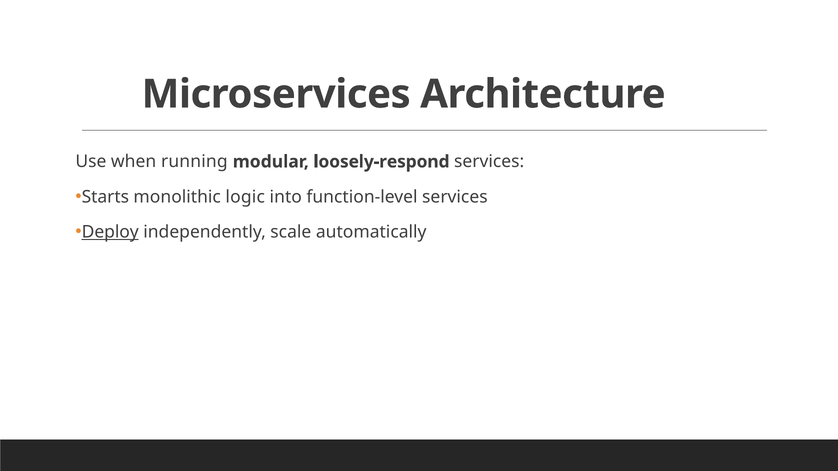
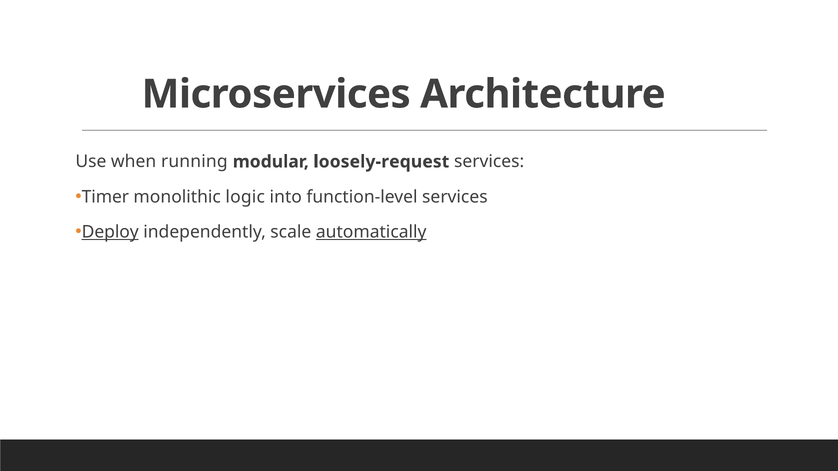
loosely-respond: loosely-respond -> loosely-request (381, 162)
Starts: Starts -> Timer (105, 197)
automatically underline: none -> present (371, 232)
